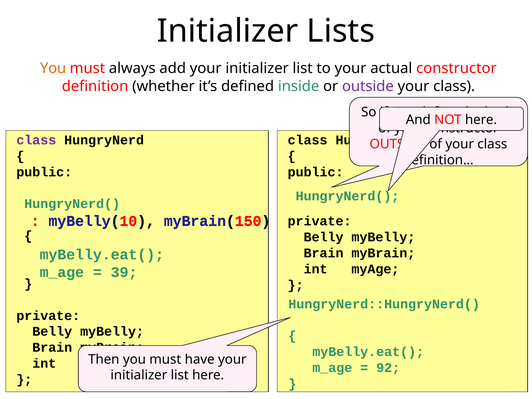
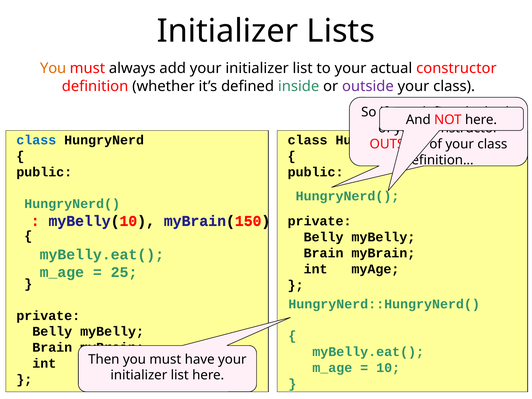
class colour: purple -> blue (36, 140)
39: 39 -> 25 (124, 272)
92: 92 -> 10 (388, 368)
